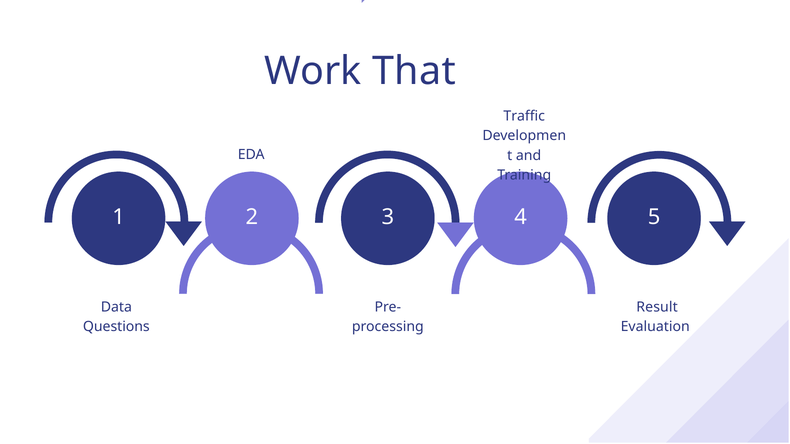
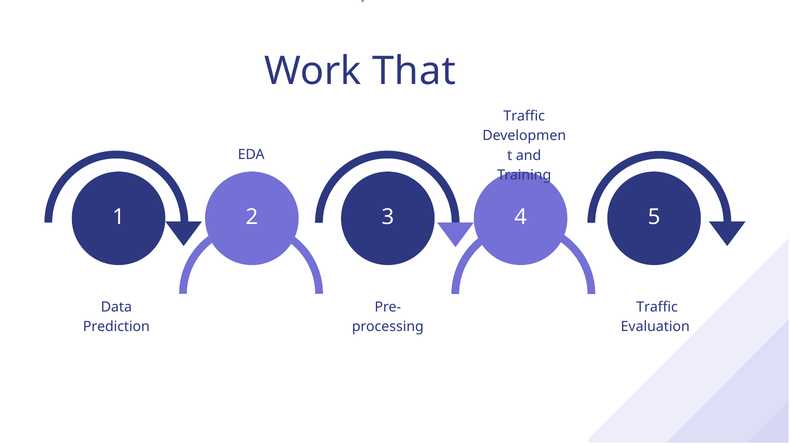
Result: Result -> Traffic (657, 307)
Questions: Questions -> Prediction (116, 327)
